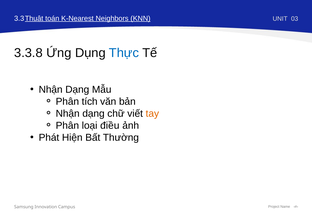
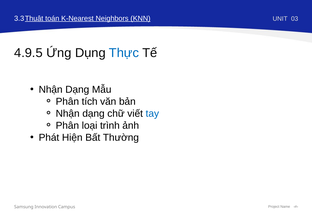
3.3.8: 3.3.8 -> 4.9.5 (28, 53)
tay colour: orange -> blue (152, 114)
điều: điều -> trình (110, 126)
